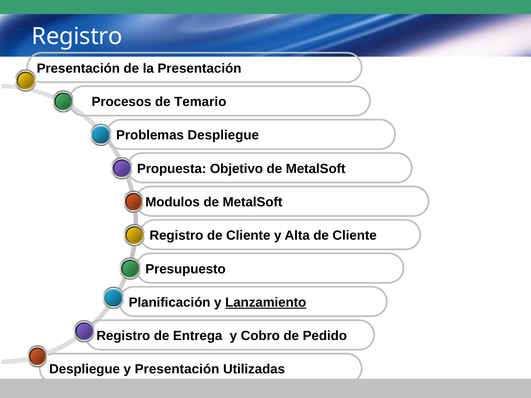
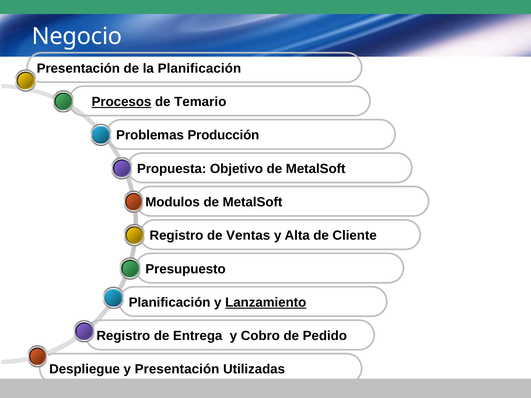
Registro: Registro -> Negocio (77, 37)
la Presentación: Presentación -> Planificación (199, 68)
Procesos underline: none -> present (121, 102)
Despliegue: Despliegue -> Producción (223, 135)
Cliente: Cliente -> Ventas (248, 236)
